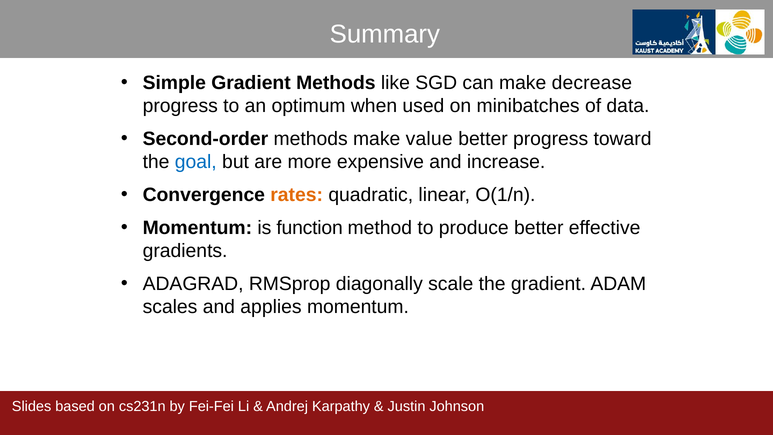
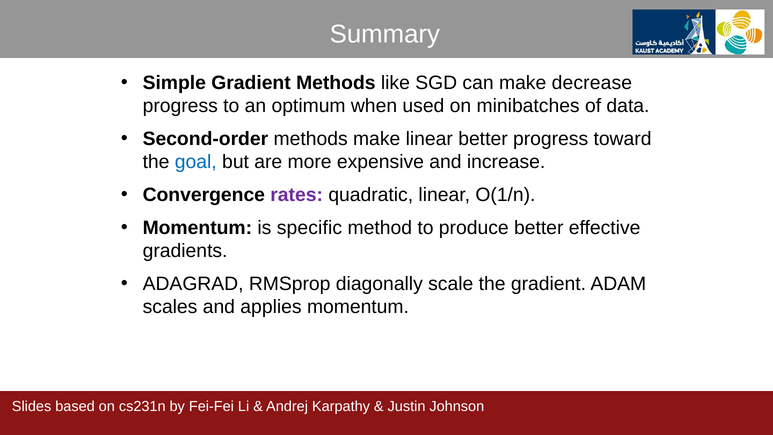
make value: value -> linear (429, 139)
rates colour: orange -> purple (297, 195)
function: function -> specific (309, 228)
